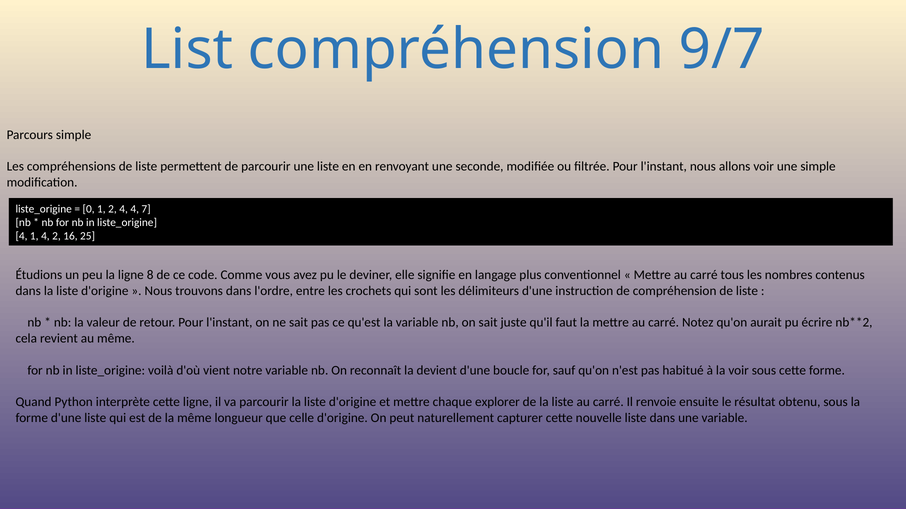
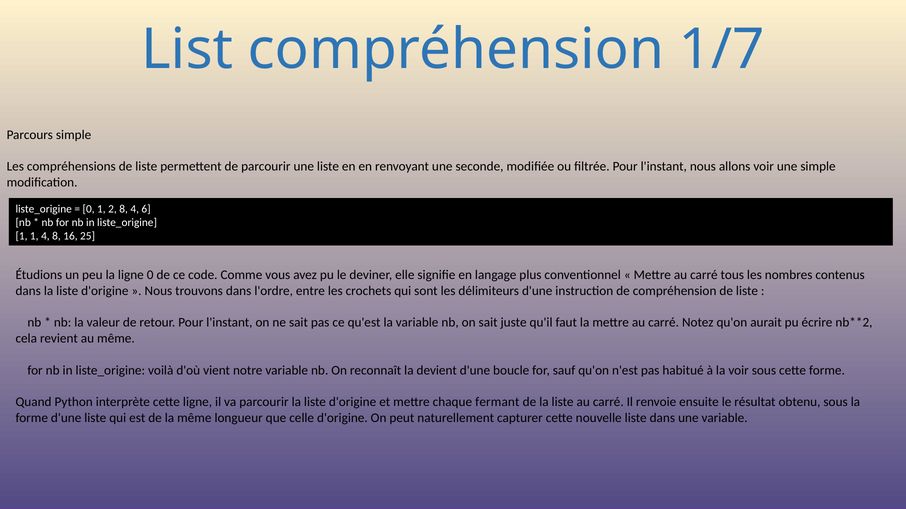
9/7: 9/7 -> 1/7 (722, 50)
2 4: 4 -> 8 (124, 209)
7: 7 -> 6 (146, 209)
4: 4 -> 1 (22, 236)
4 2: 2 -> 8 (56, 236)
ligne 8: 8 -> 0 (150, 275)
explorer: explorer -> fermant (497, 402)
